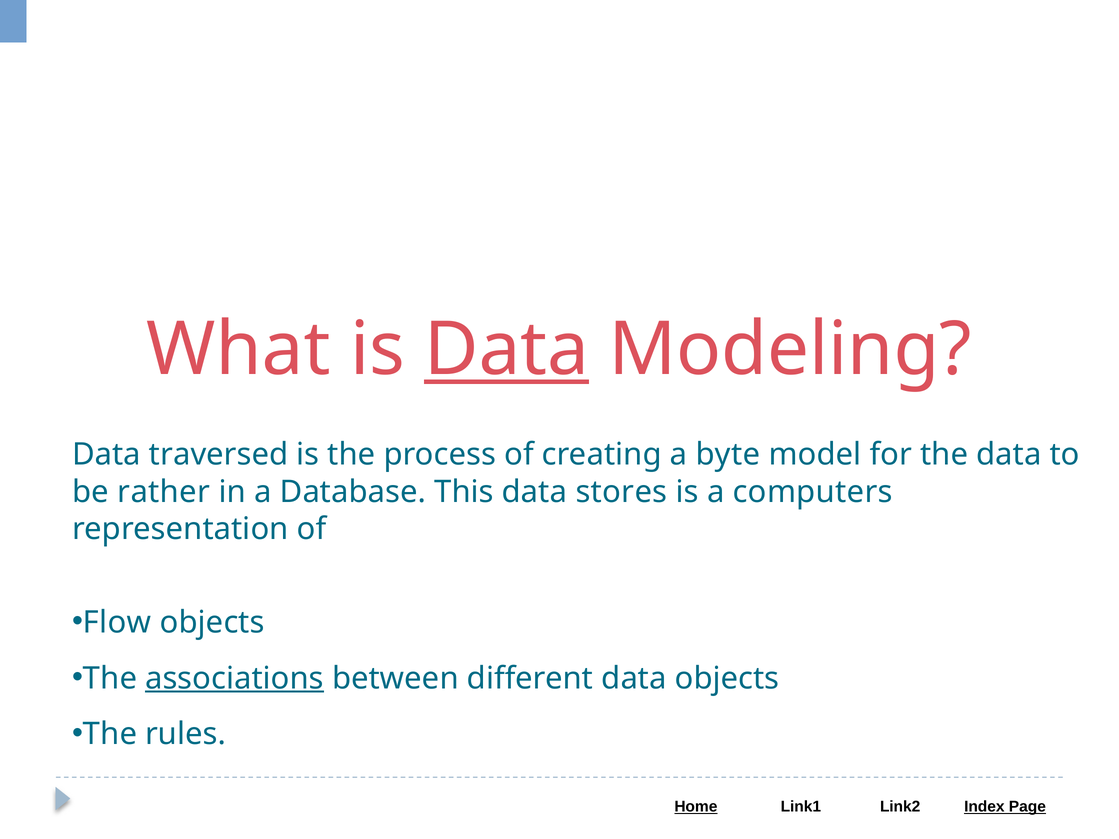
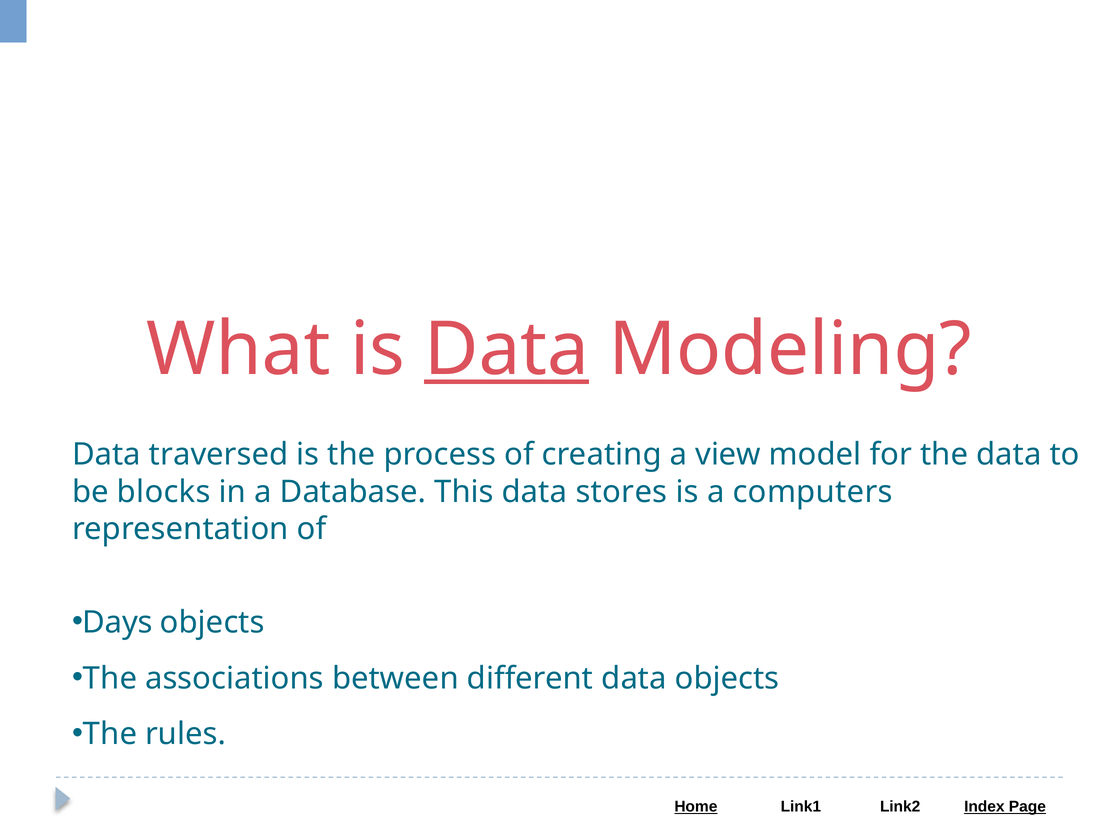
byte: byte -> view (728, 455)
rather: rather -> blocks (164, 492)
Flow: Flow -> Days (117, 623)
associations underline: present -> none (234, 678)
